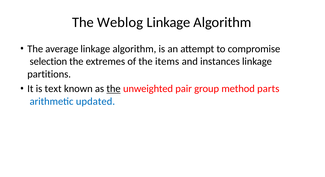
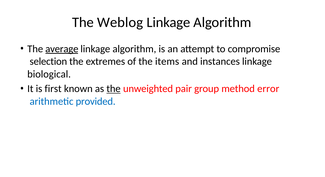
average underline: none -> present (62, 49)
partitions: partitions -> biological (49, 74)
text: text -> first (53, 89)
parts: parts -> error (268, 89)
updated: updated -> provided (96, 101)
